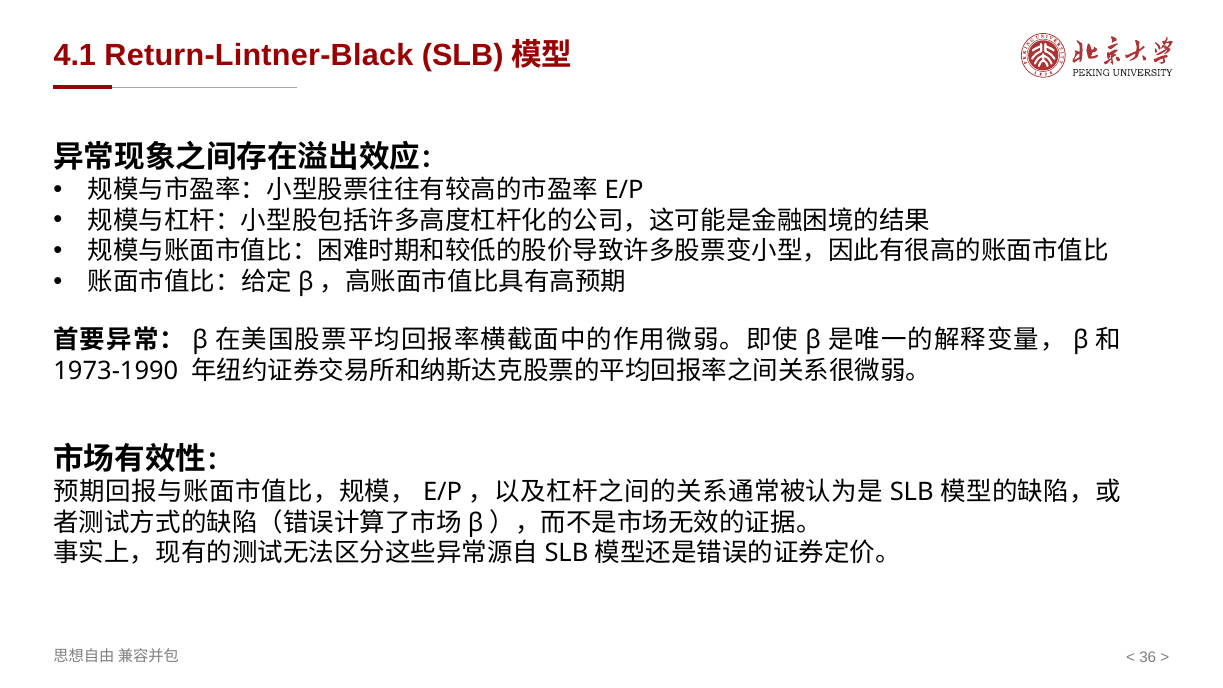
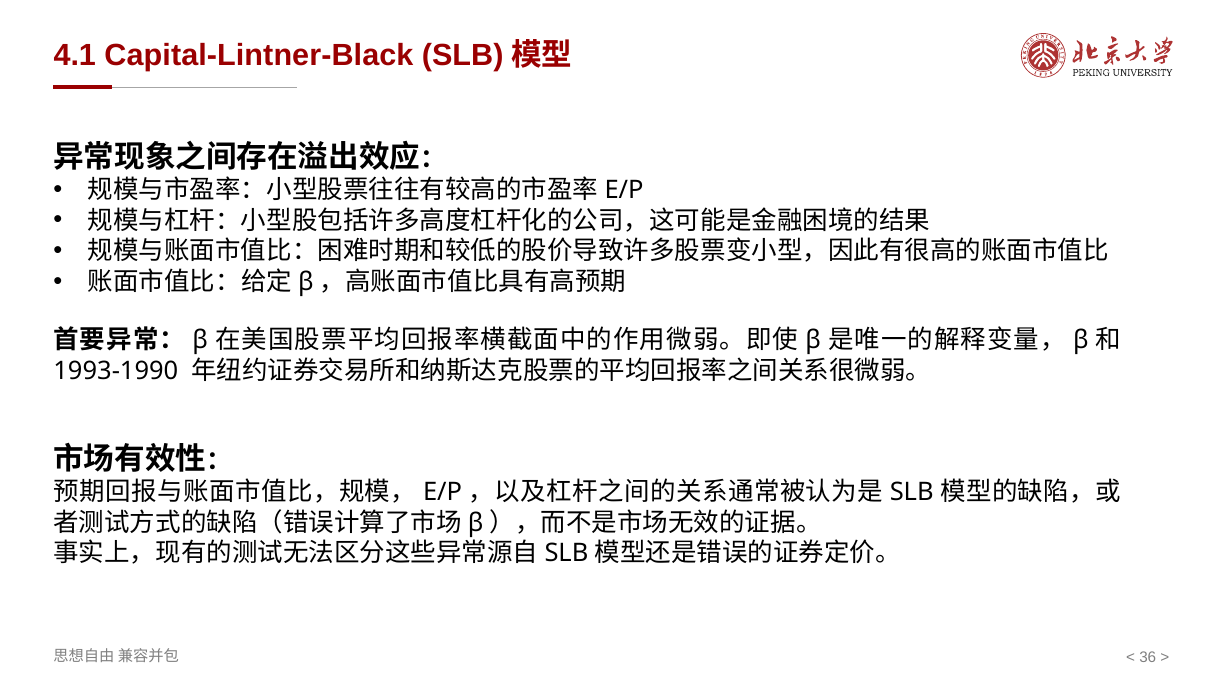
Return-Lintner-Black: Return-Lintner-Black -> Capital-Lintner-Black (259, 55)
1973-1990: 1973-1990 -> 1993-1990 (116, 371)
